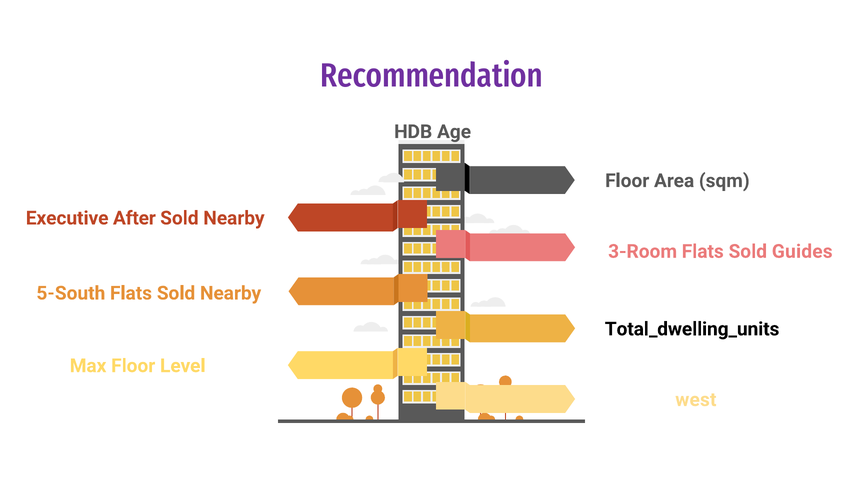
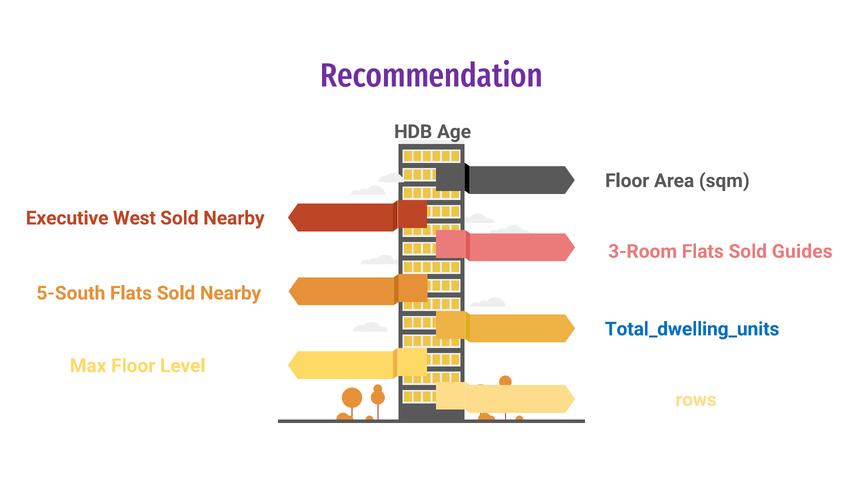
After: After -> West (134, 218)
Total_dwelling_units colour: black -> blue (692, 329)
west: west -> rows (696, 400)
